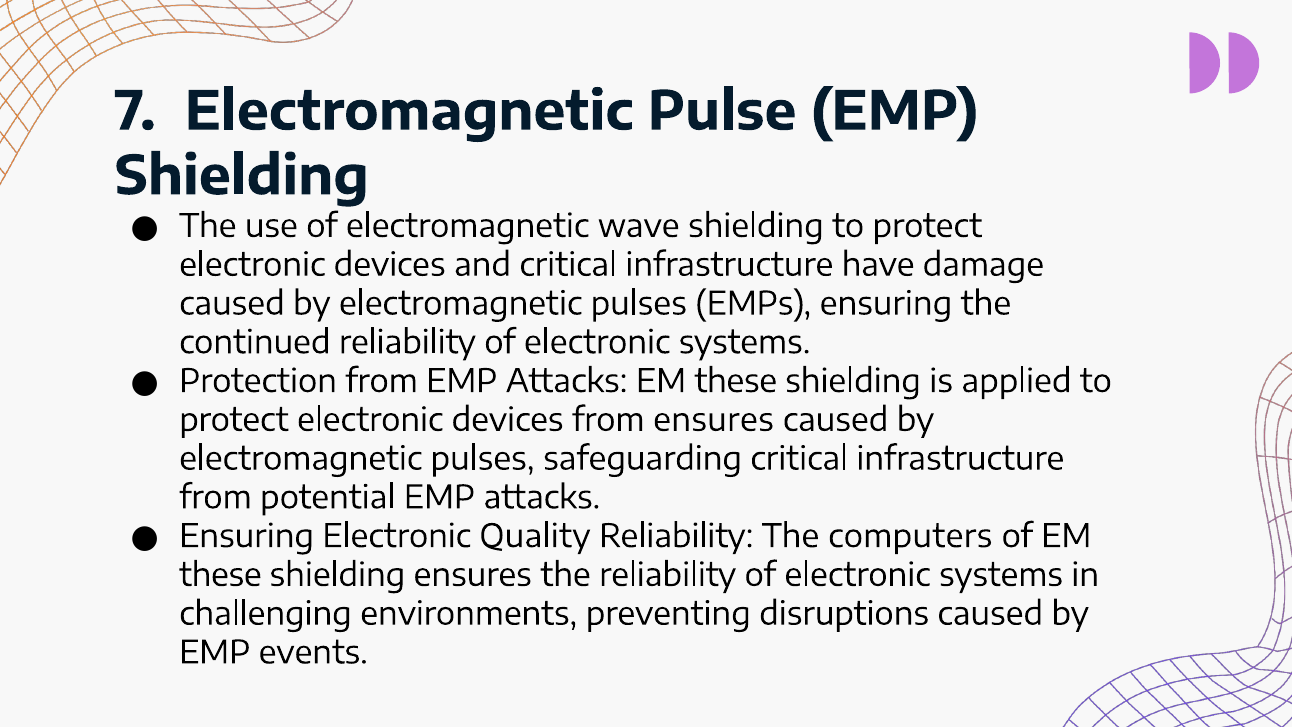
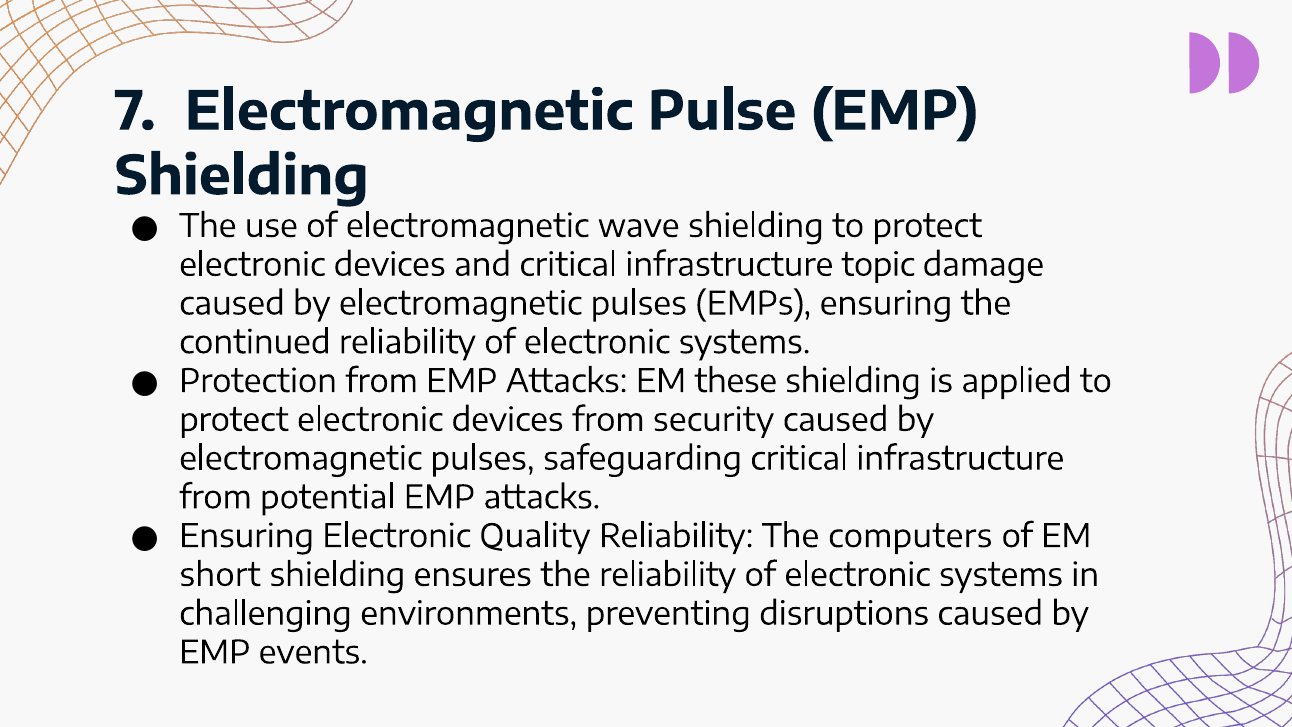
have: have -> topic (878, 265)
from ensures: ensures -> security (714, 420)
these: these -> short (220, 575)
